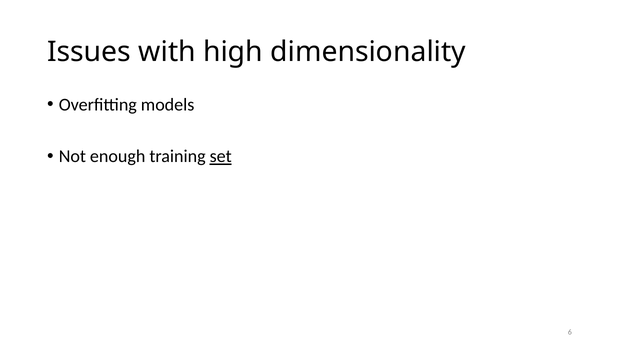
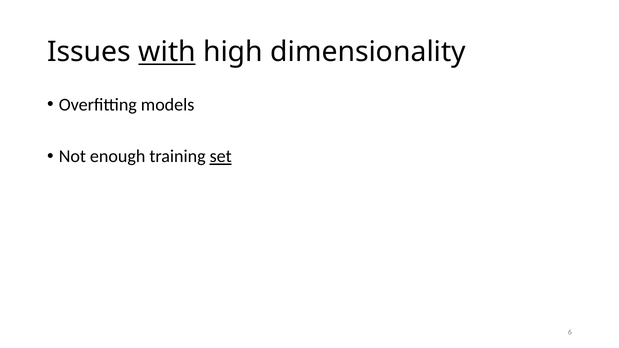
with underline: none -> present (167, 52)
